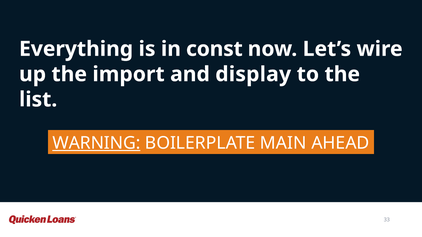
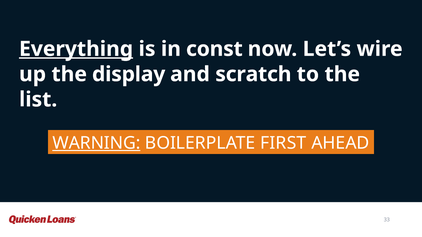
Everything underline: none -> present (76, 49)
import: import -> display (129, 74)
display: display -> scratch (253, 74)
MAIN: MAIN -> FIRST (283, 143)
